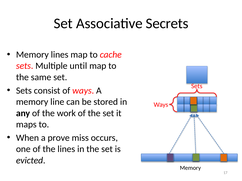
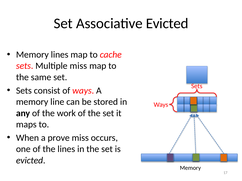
Associative Secrets: Secrets -> Evicted (167, 23)
Multiple until: until -> miss (78, 66)
